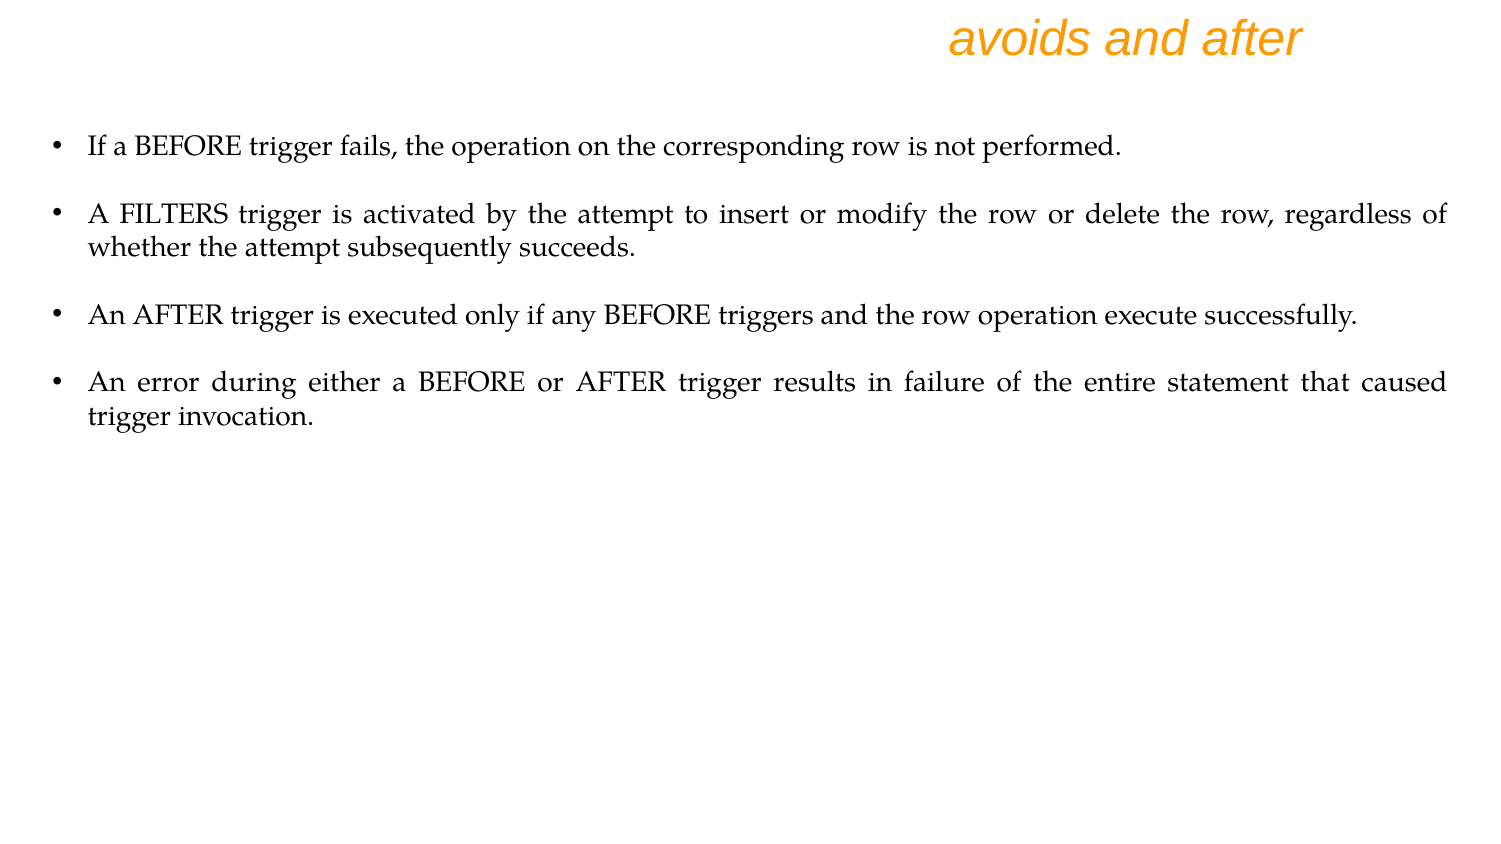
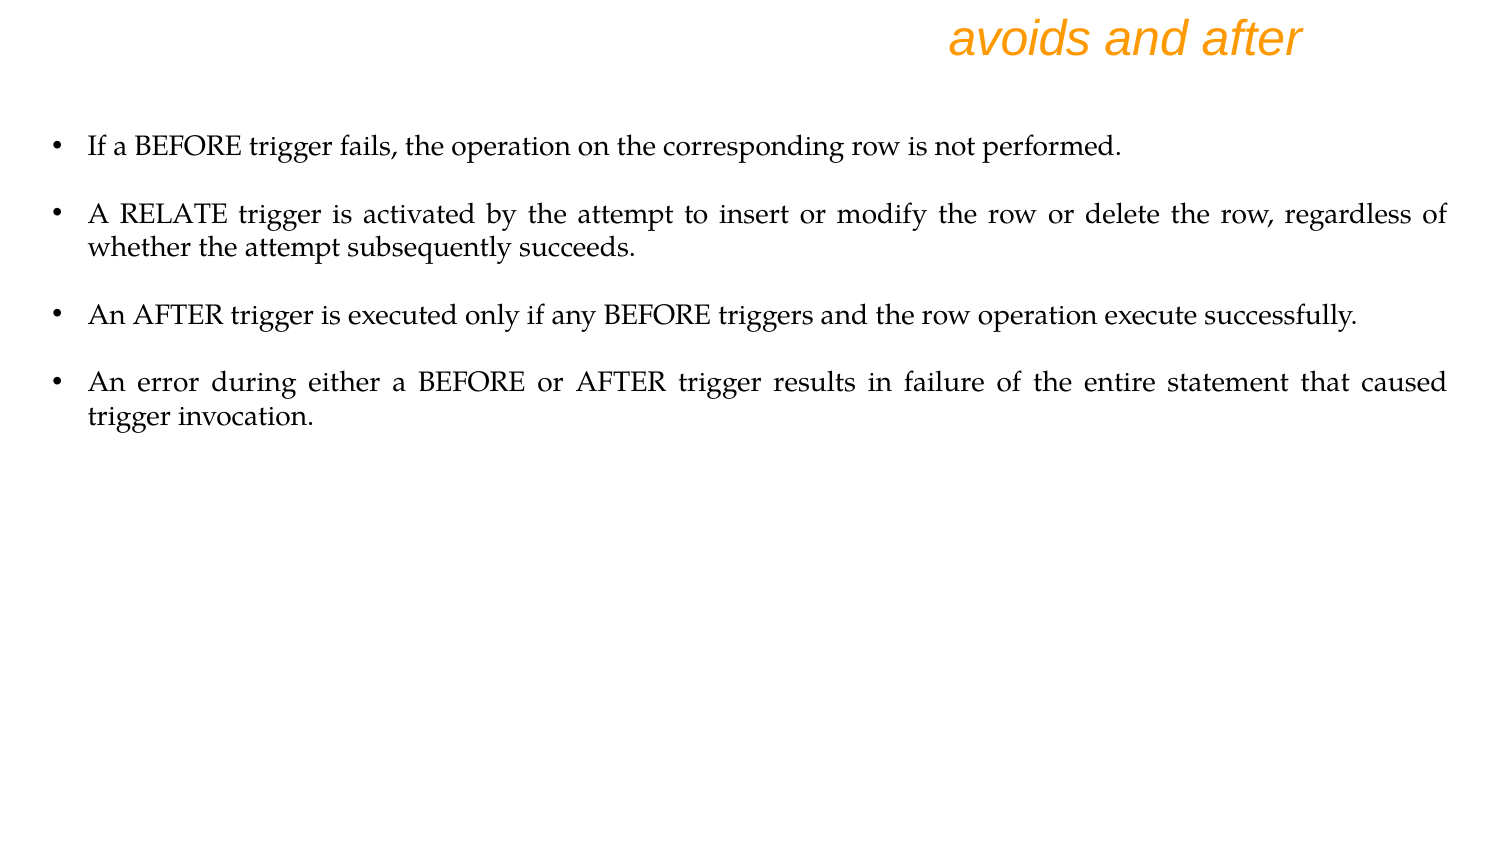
FILTERS: FILTERS -> RELATE (174, 214)
